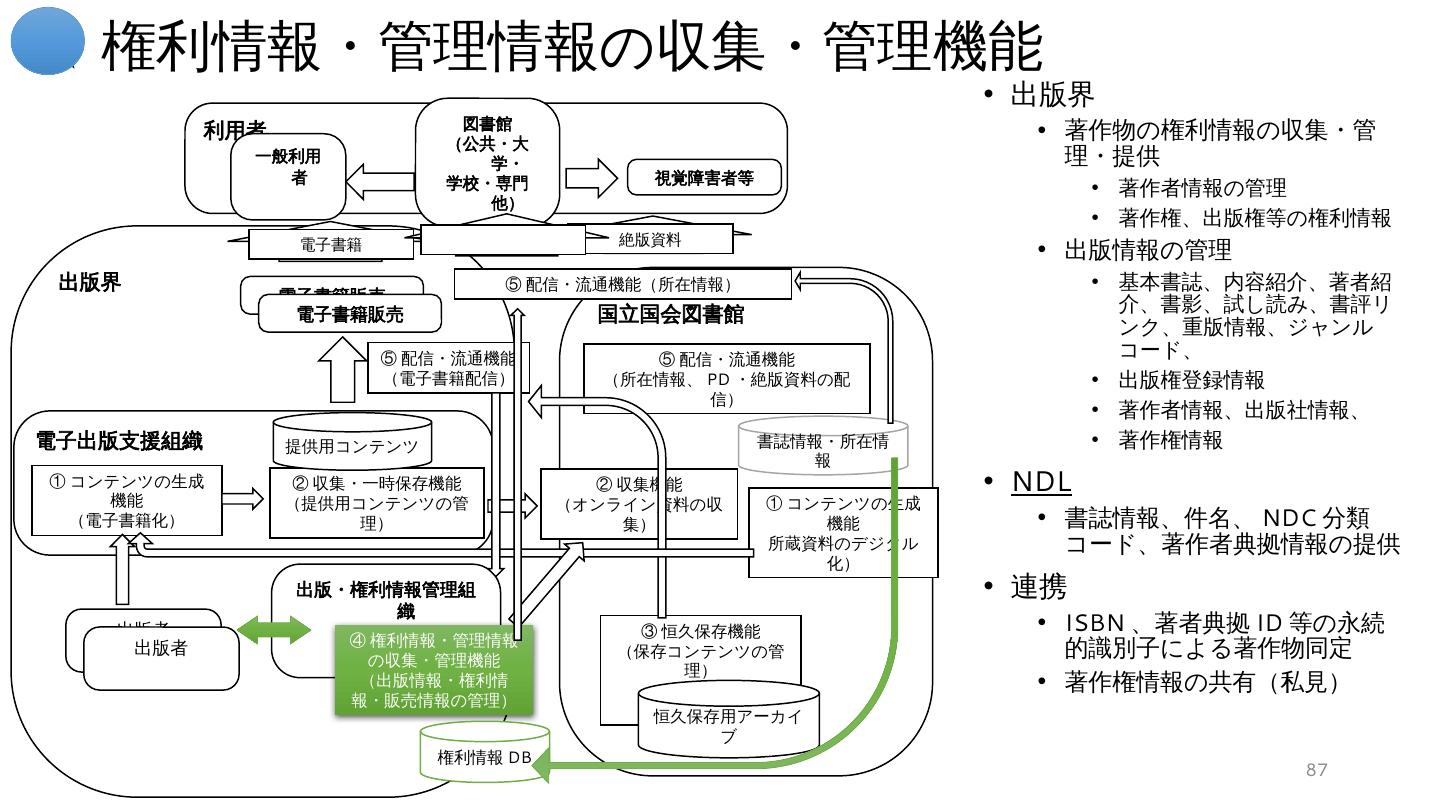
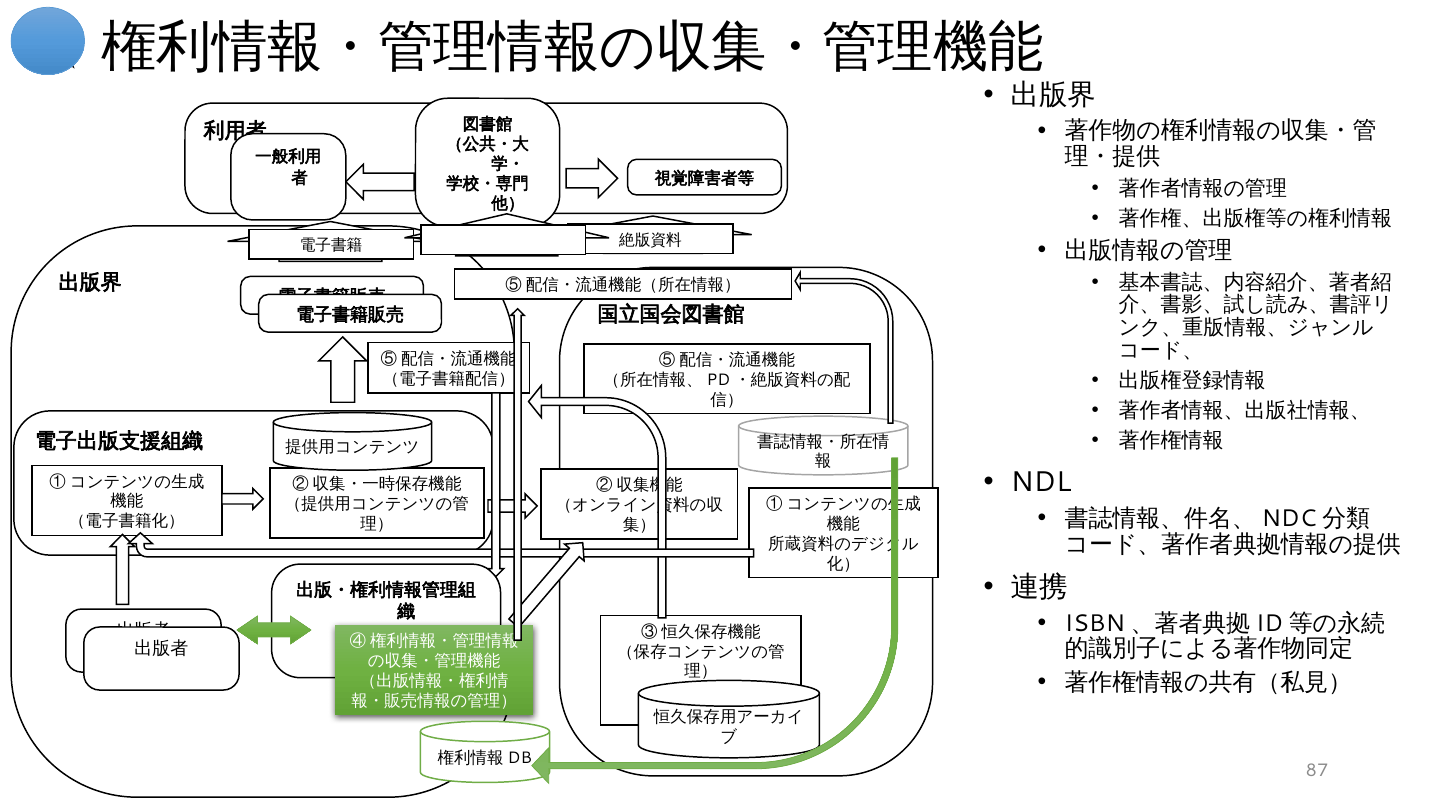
NDL underline: present -> none (1041, 482)
